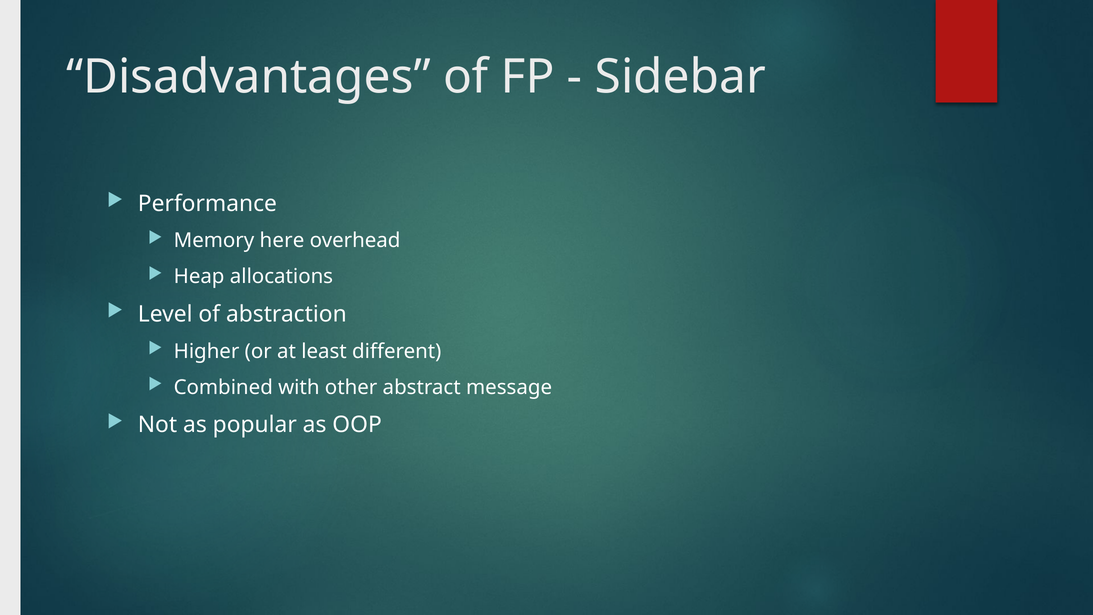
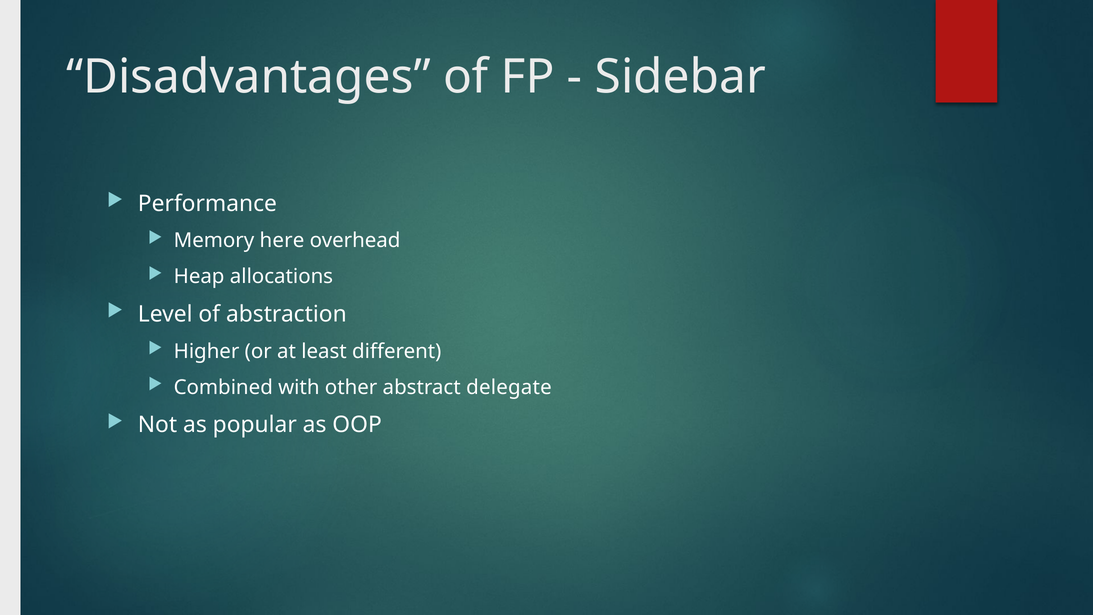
message: message -> delegate (509, 387)
